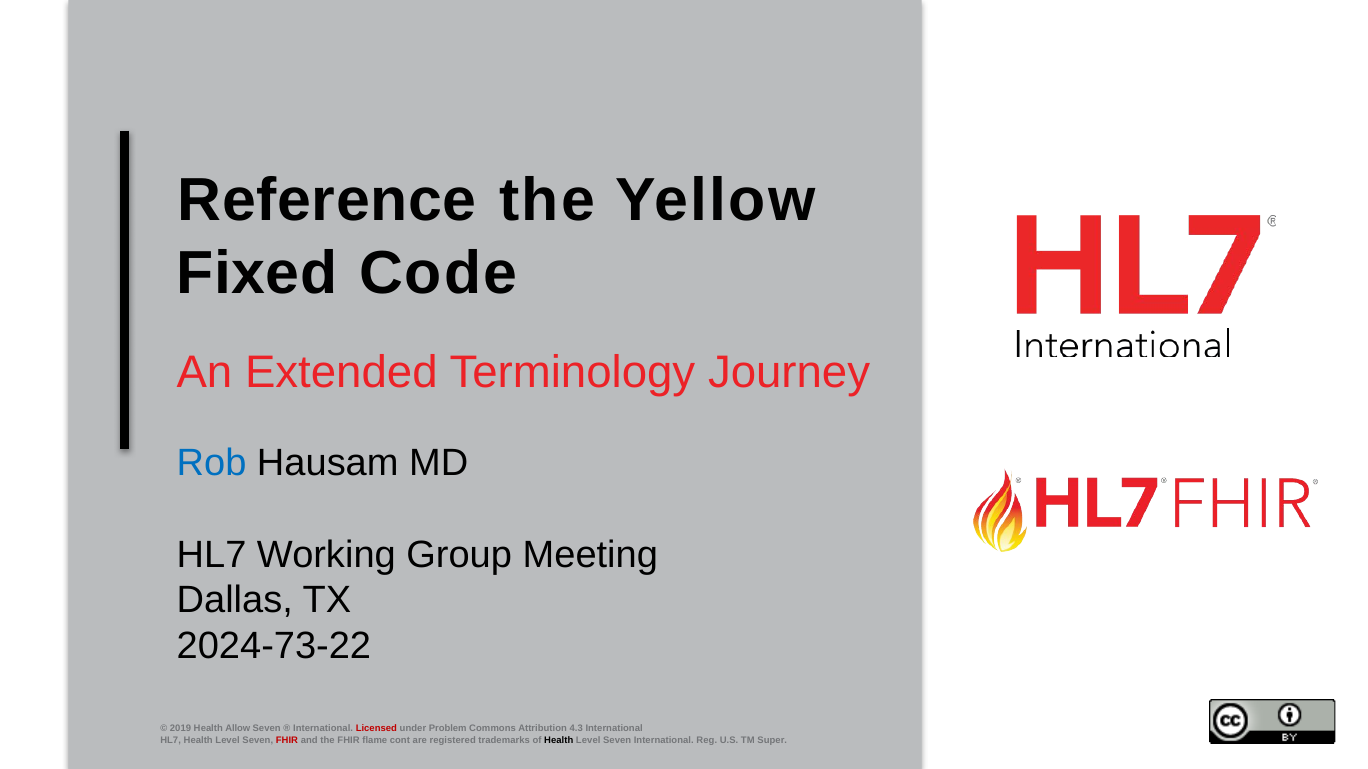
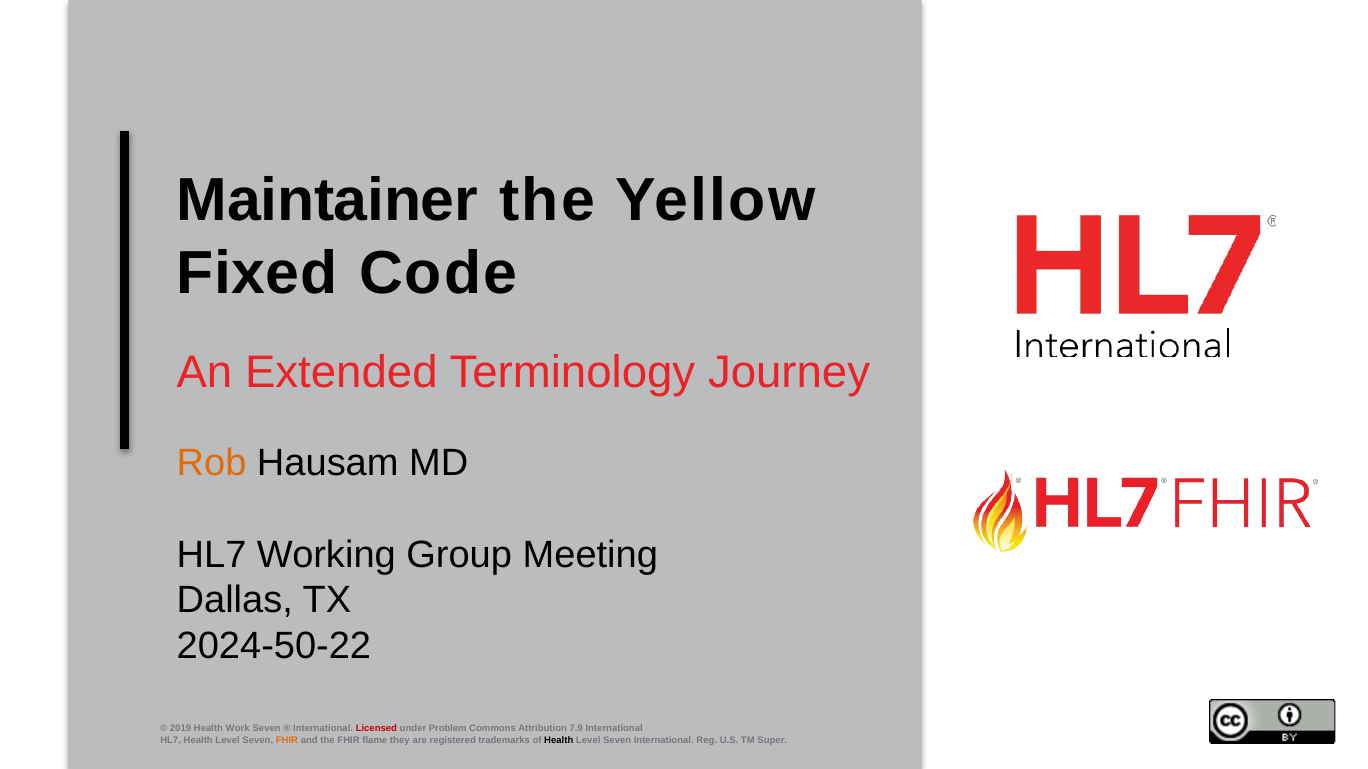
Reference: Reference -> Maintainer (327, 201)
Rob colour: blue -> orange (212, 464)
2024-73-22: 2024-73-22 -> 2024-50-22 (274, 646)
Allow: Allow -> Work (238, 729)
4.3: 4.3 -> 7.9 (576, 729)
FHIR colour: red -> orange (287, 741)
cont: cont -> they (400, 741)
